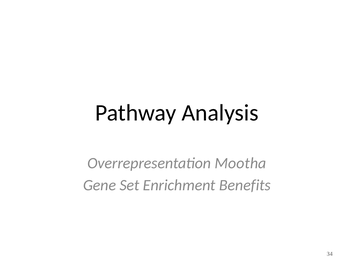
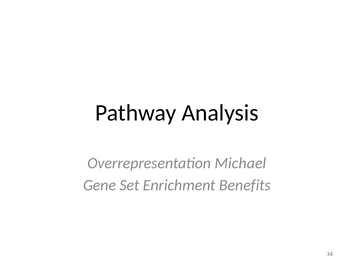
Mootha: Mootha -> Michael (240, 163)
